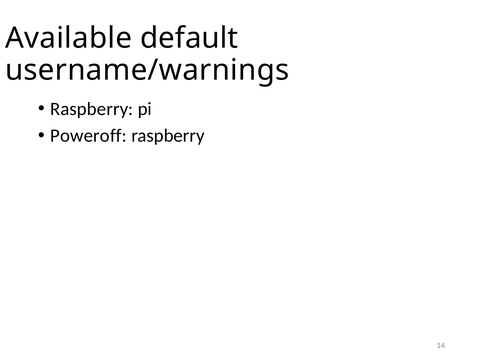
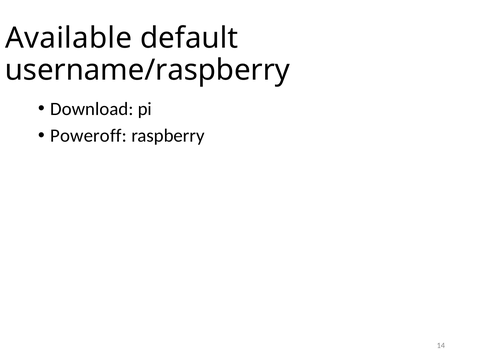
username/warnings: username/warnings -> username/raspberry (147, 70)
Raspberry: Raspberry -> Download (92, 109)
